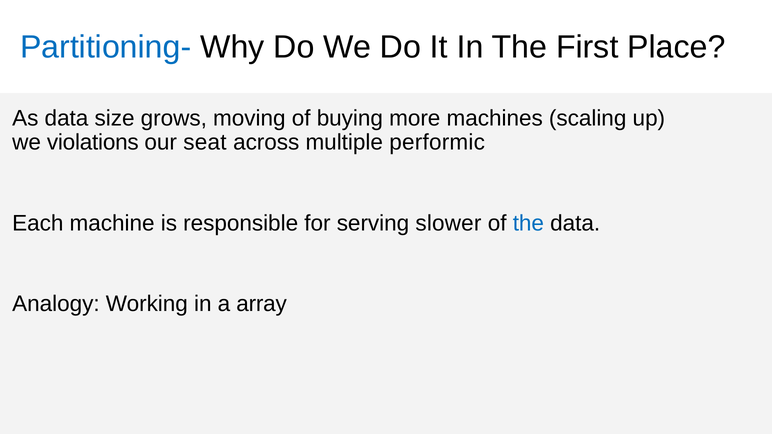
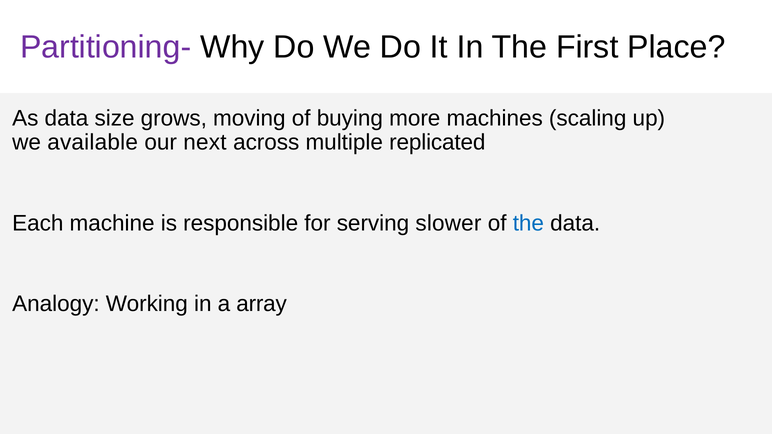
Partitioning- colour: blue -> purple (106, 47)
violations: violations -> available (93, 143)
seat: seat -> next (205, 143)
performic: performic -> replicated (437, 143)
